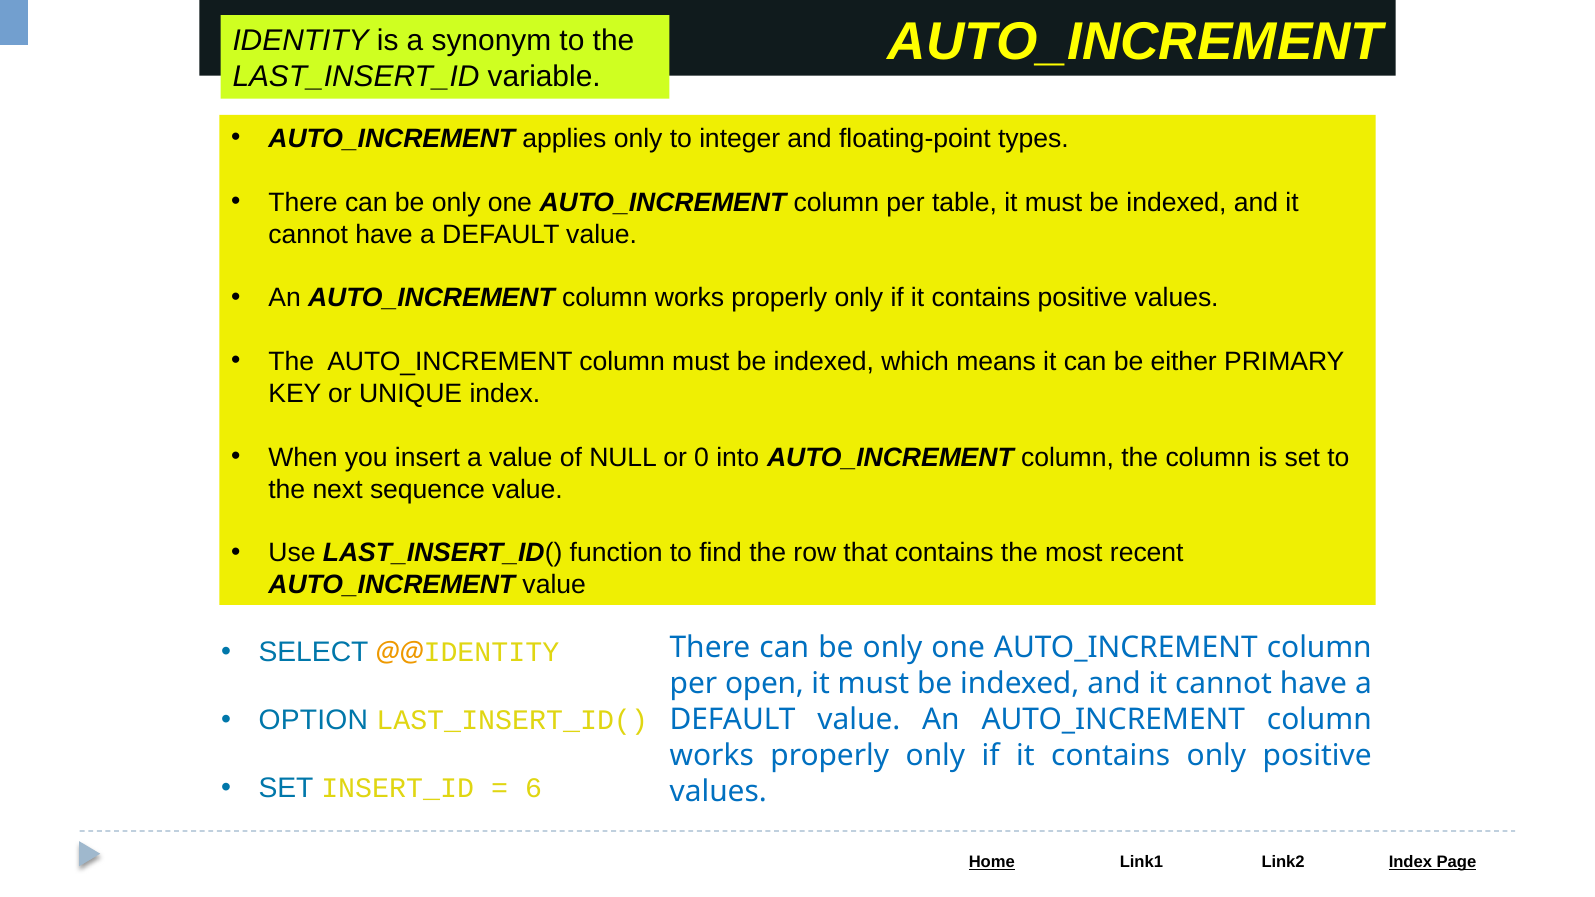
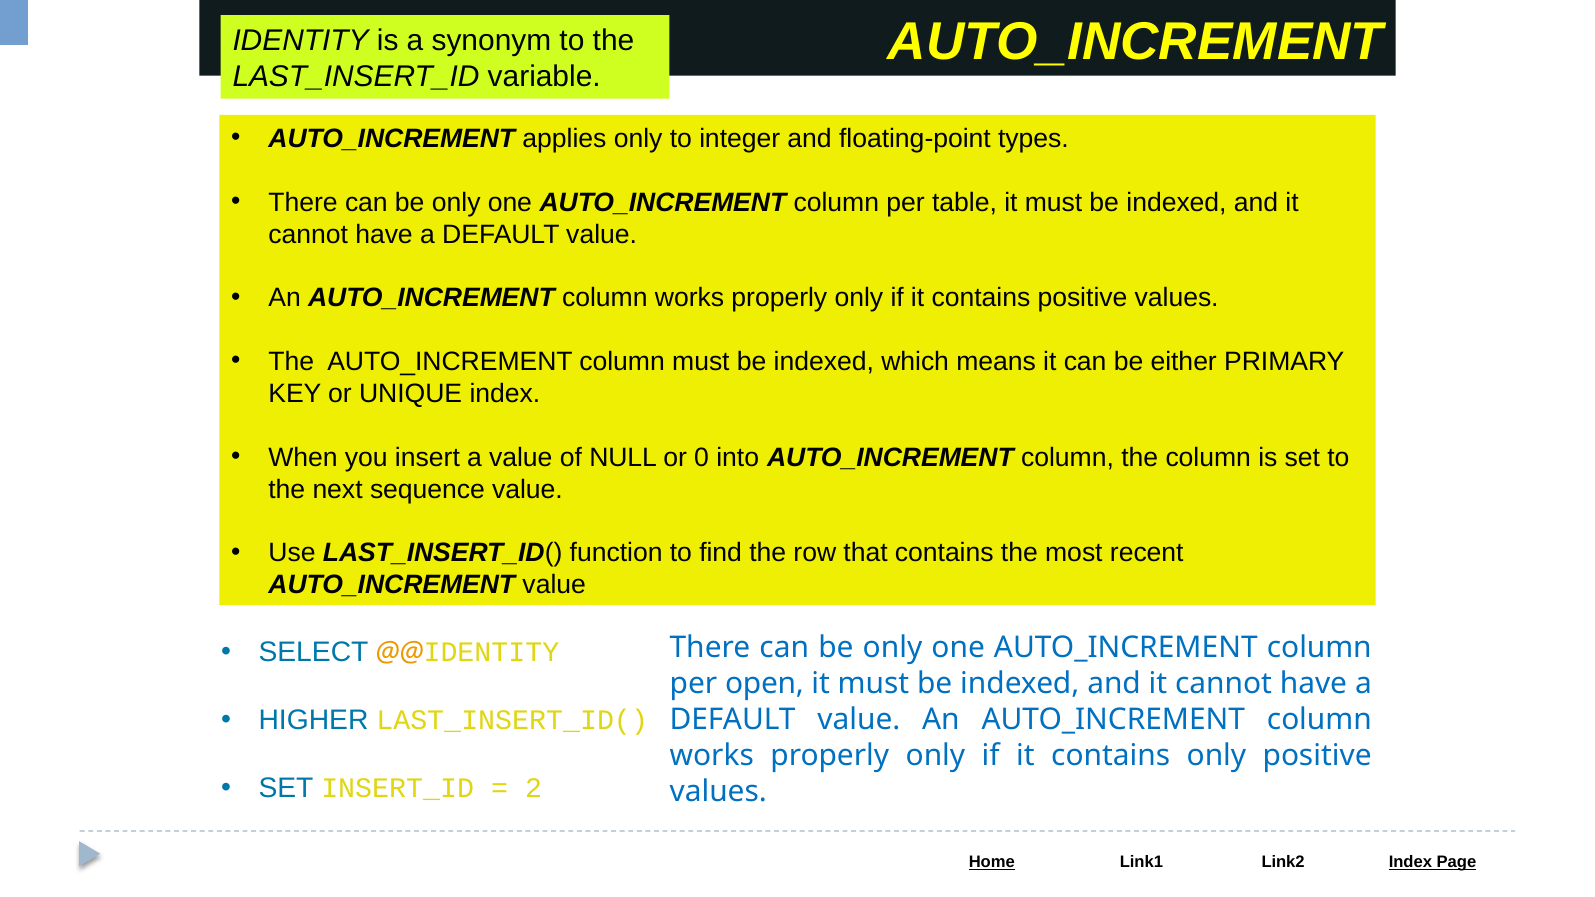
OPTION: OPTION -> HIGHER (313, 721)
6: 6 -> 2 (534, 788)
